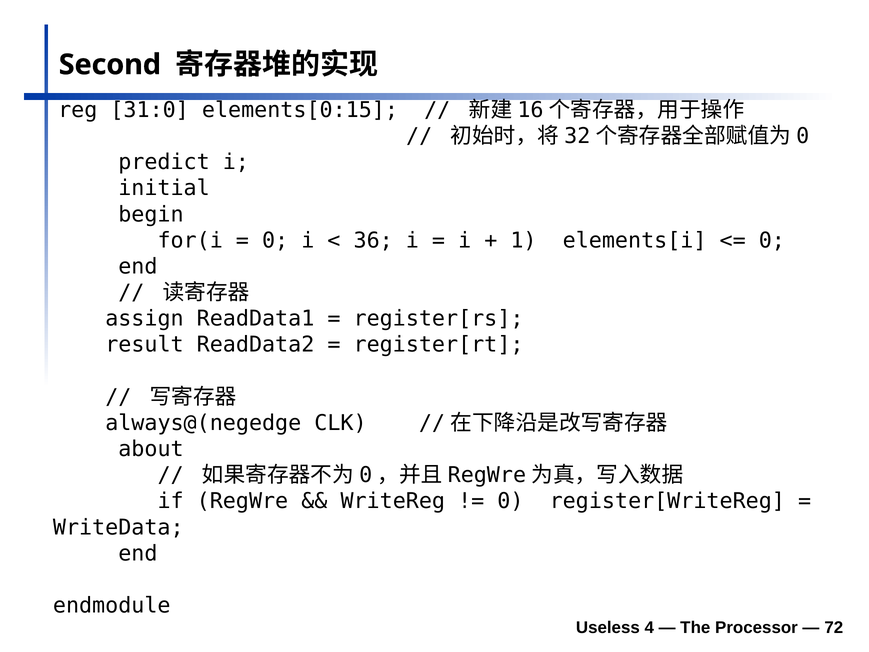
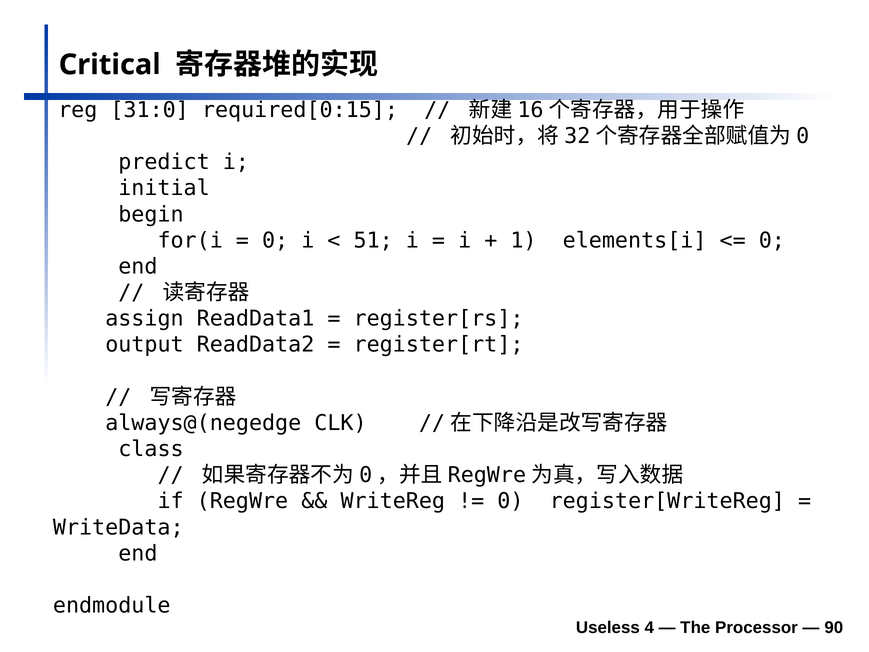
Second: Second -> Critical (110, 65)
elements[0:15: elements[0:15 -> required[0:15 (300, 110)
36: 36 -> 51 (373, 240)
result: result -> output (144, 345)
about: about -> class (151, 449)
72: 72 -> 90 (834, 627)
